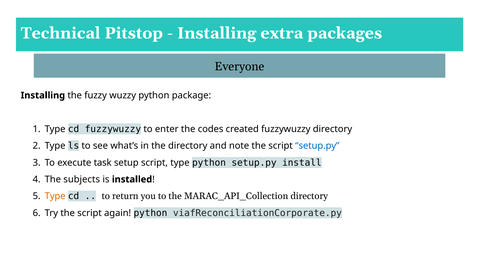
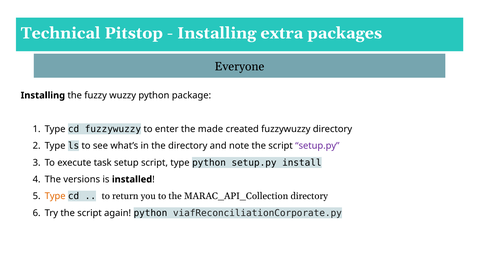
codes: codes -> made (211, 129)
setup.py colour: blue -> purple (317, 146)
subjects: subjects -> versions (82, 179)
